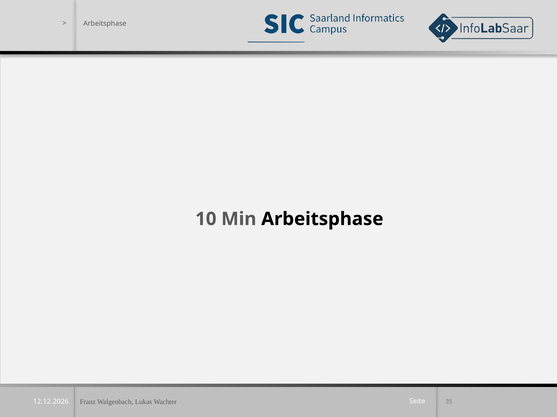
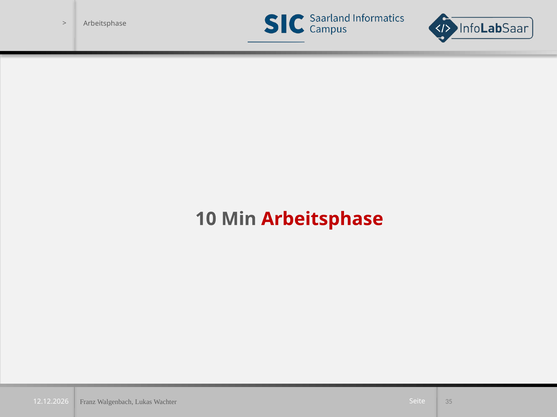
Arbeitsphase colour: black -> red (322, 219)
